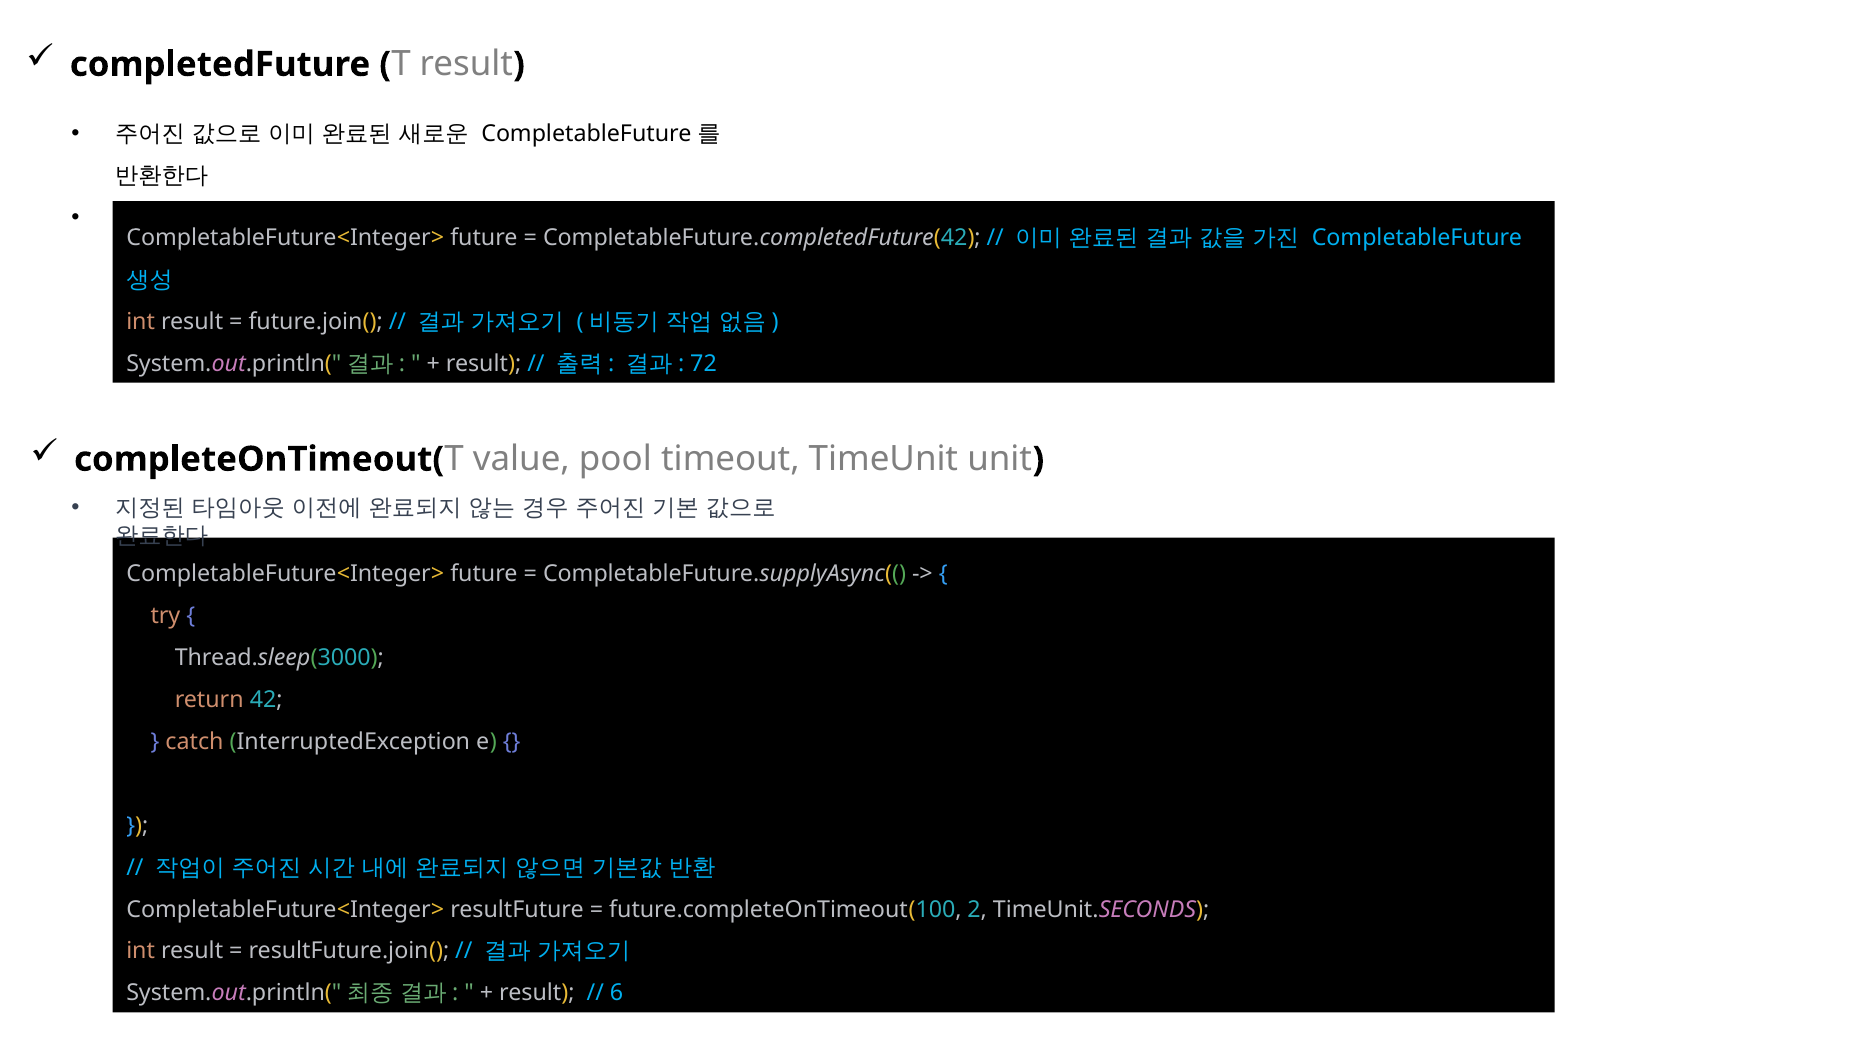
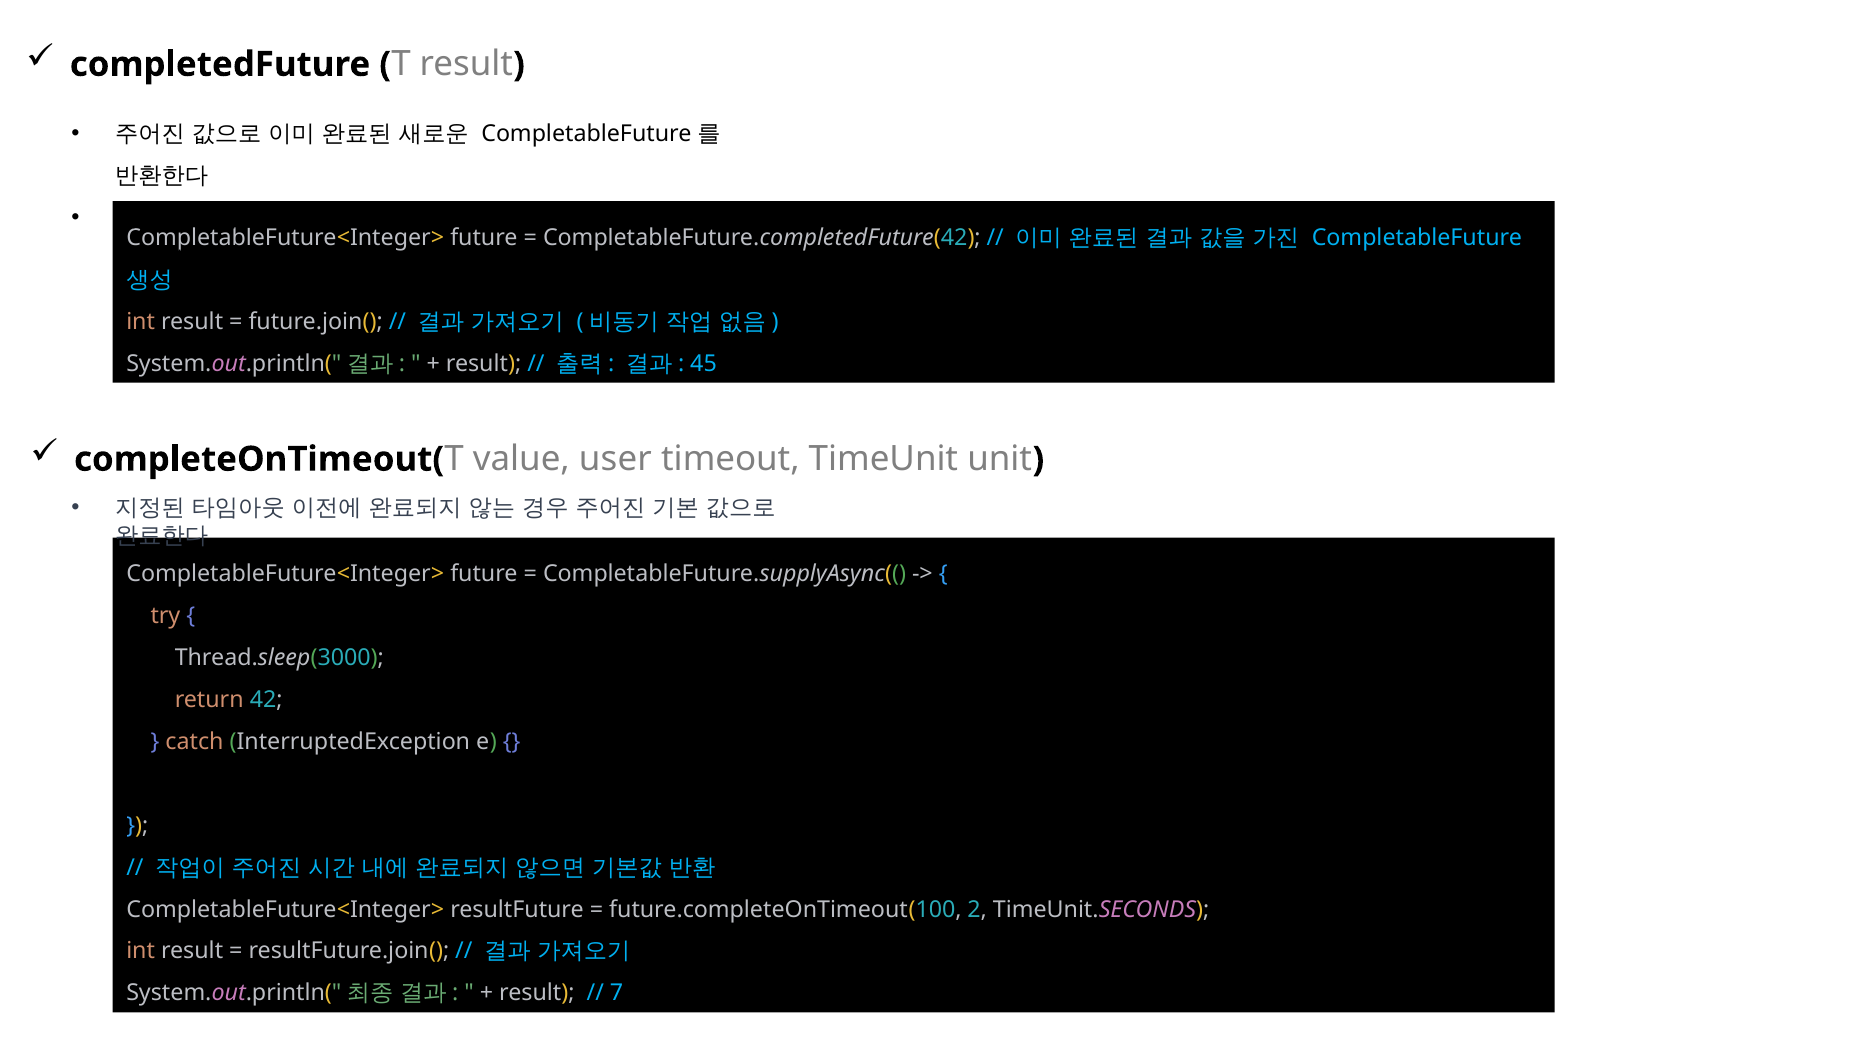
72: 72 -> 45 (704, 363)
pool: pool -> user (615, 459)
6: 6 -> 7 (617, 993)
